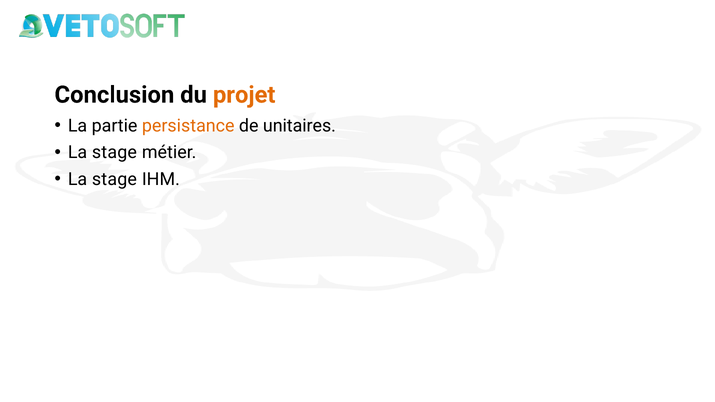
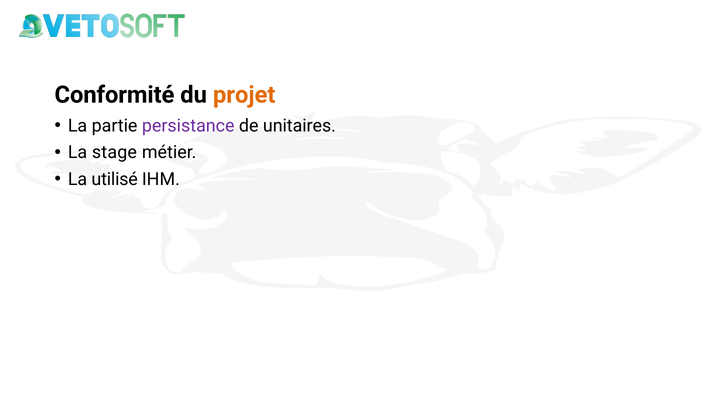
Conclusion: Conclusion -> Conformité (114, 95)
persistance colour: orange -> purple (188, 126)
stage: stage -> utilisé (115, 179)
